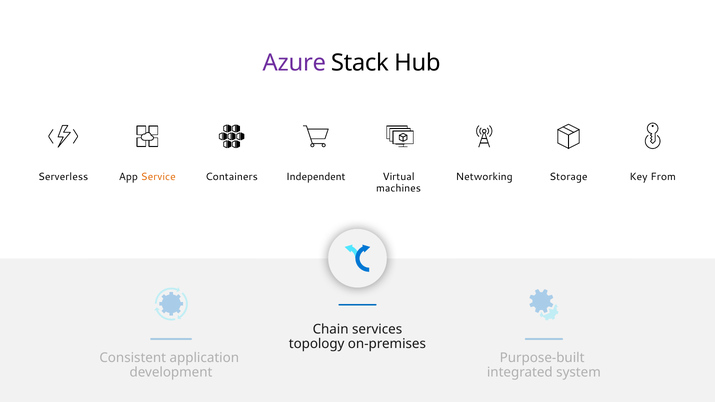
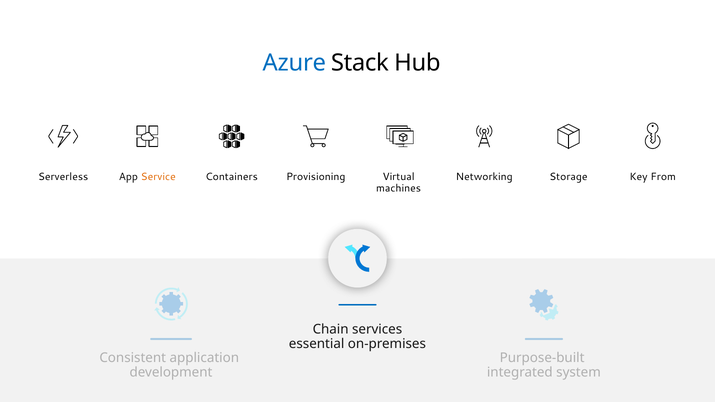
Azure colour: purple -> blue (294, 63)
Independent: Independent -> Provisioning (316, 177)
topology: topology -> essential (317, 344)
